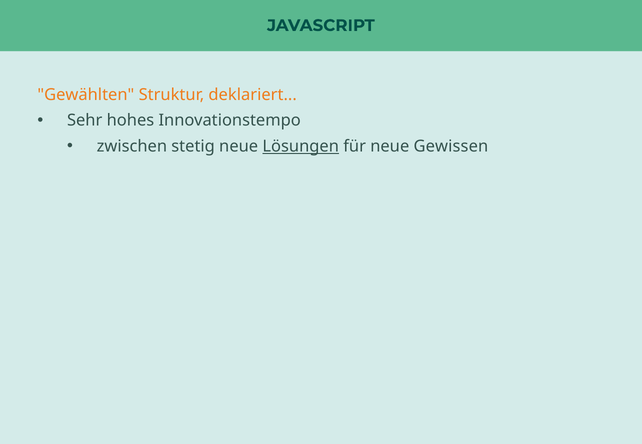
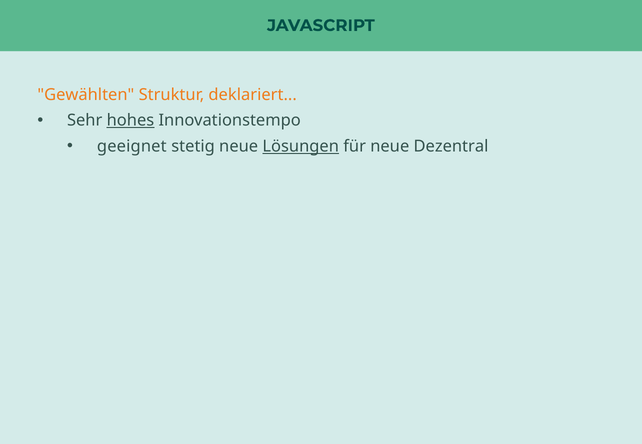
hohes underline: none -> present (130, 121)
zwischen: zwischen -> geeignet (132, 146)
Gewissen: Gewissen -> Dezentral (451, 146)
